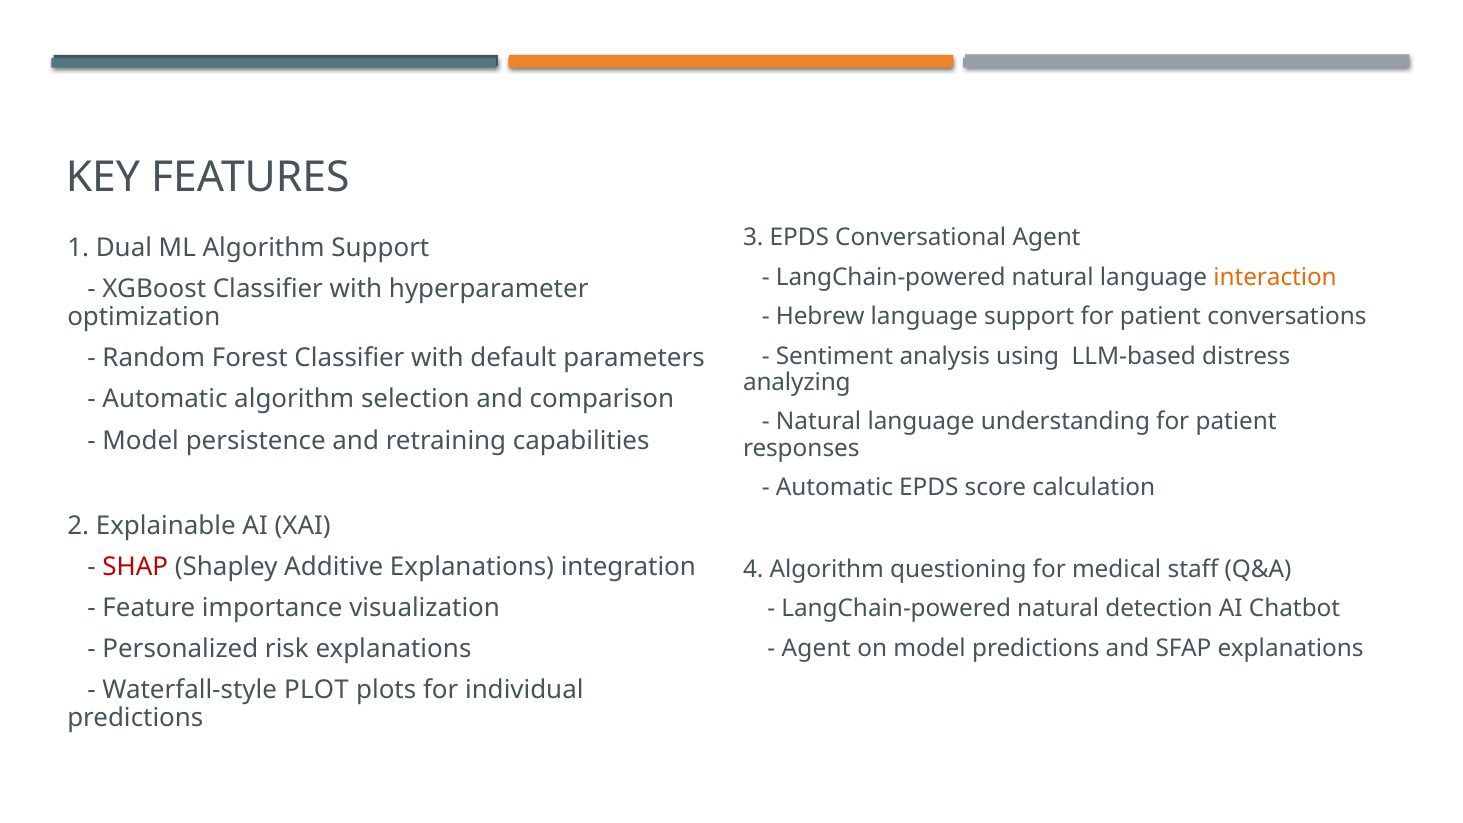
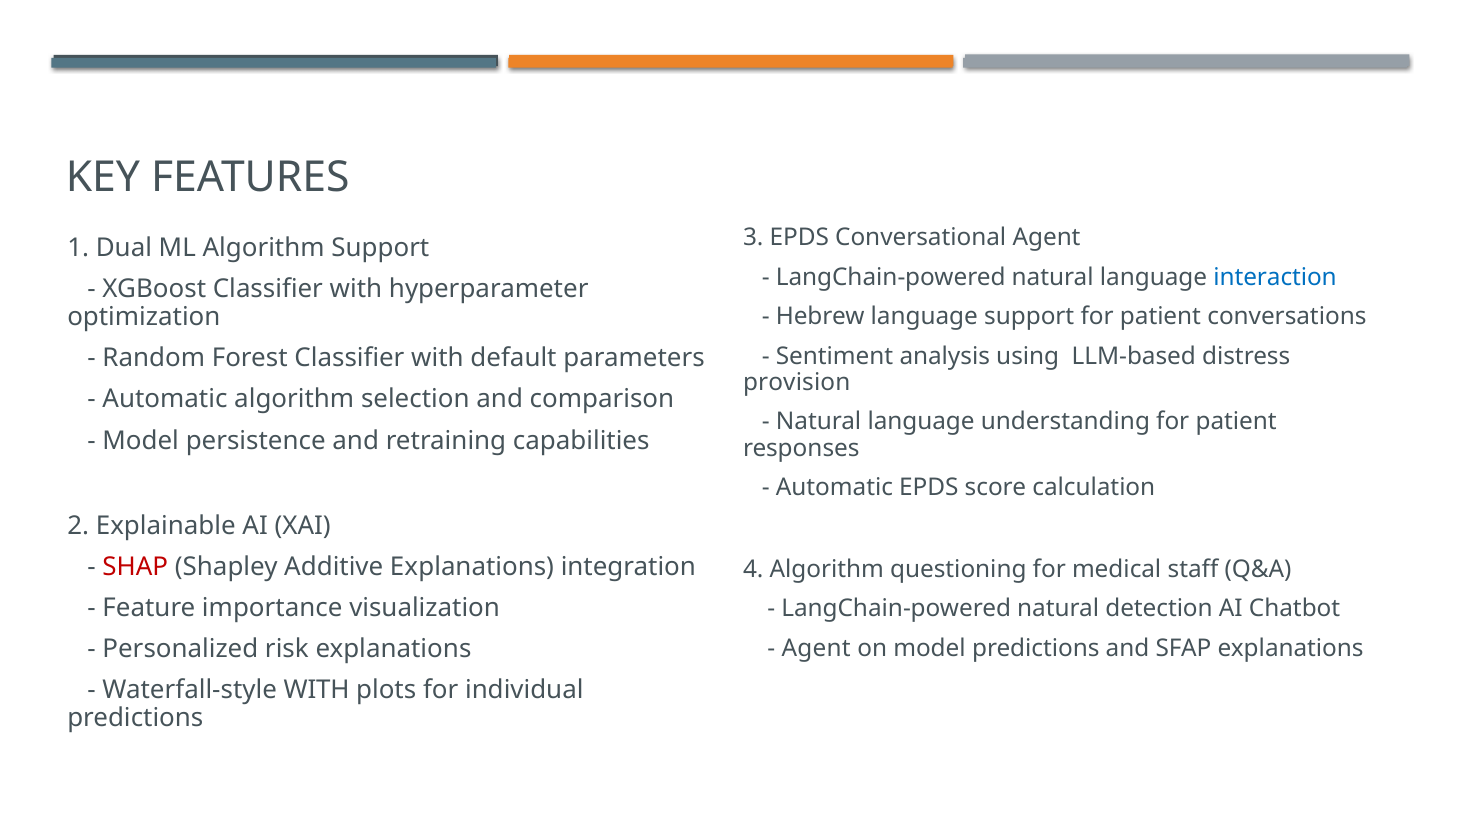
interaction colour: orange -> blue (1275, 277)
analyzing: analyzing -> provision (797, 382)
Waterfall-style PLOT: PLOT -> WITH (317, 690)
